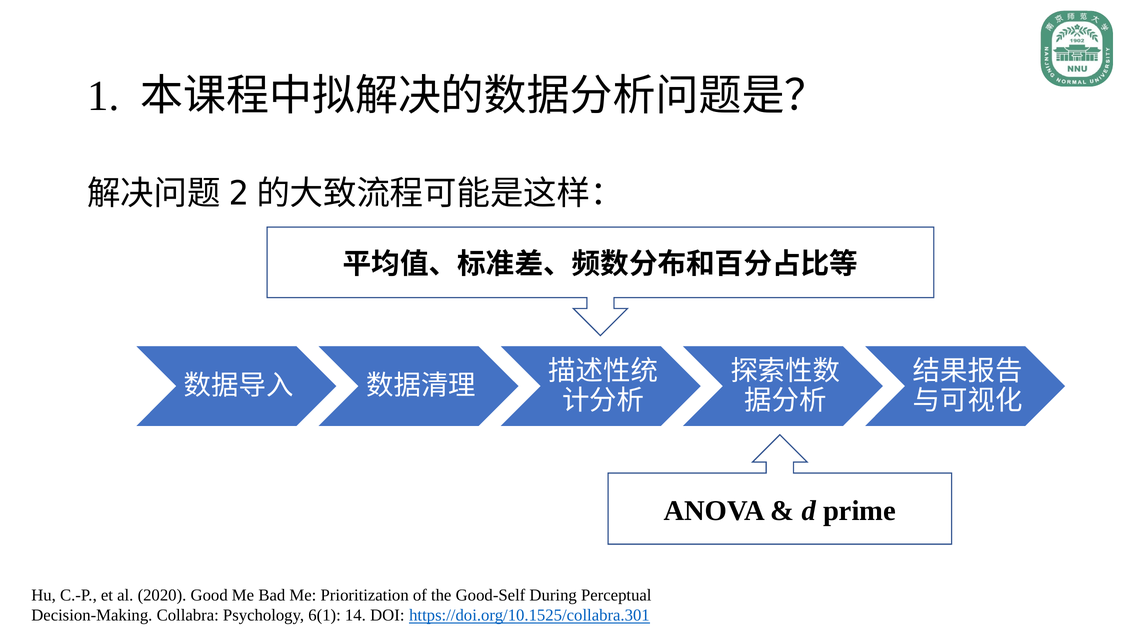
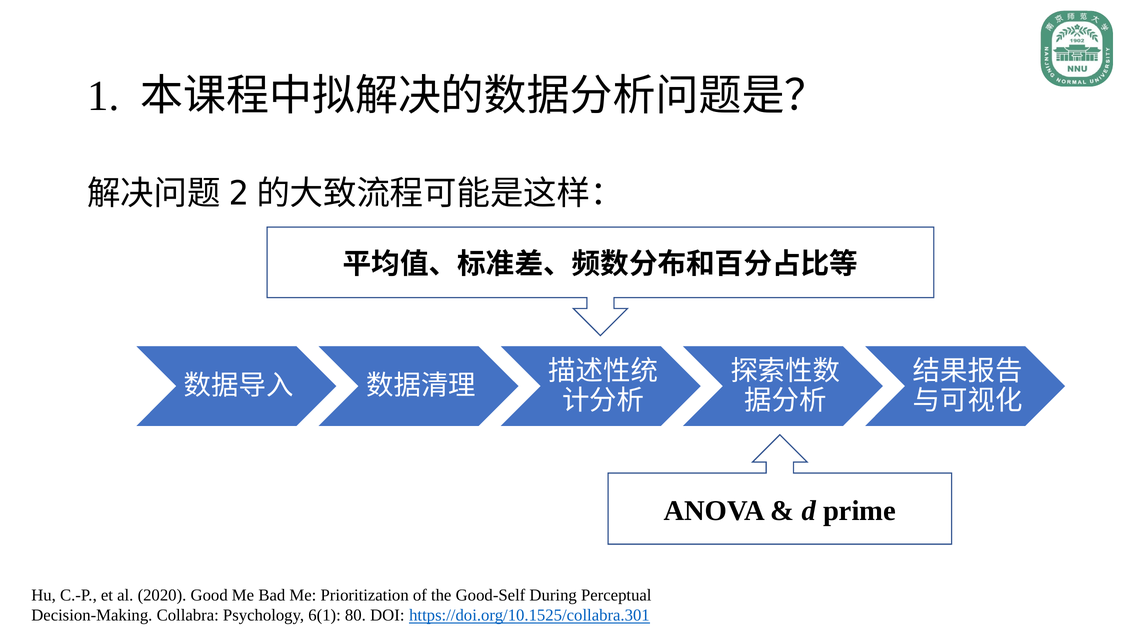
14: 14 -> 80 (355, 616)
